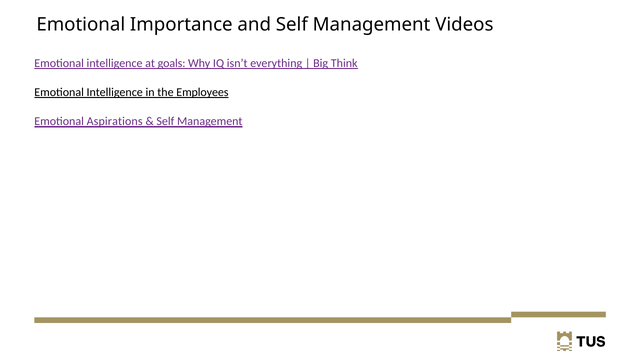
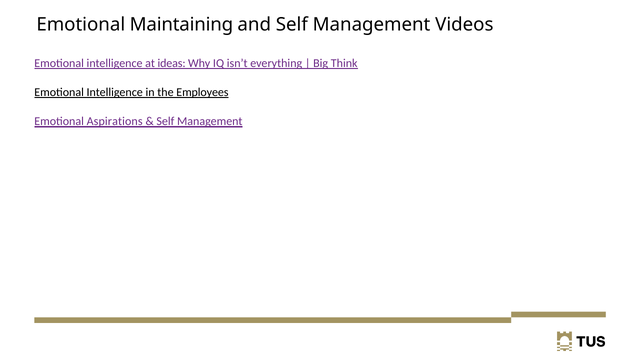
Importance: Importance -> Maintaining (181, 25)
goals: goals -> ideas (172, 63)
